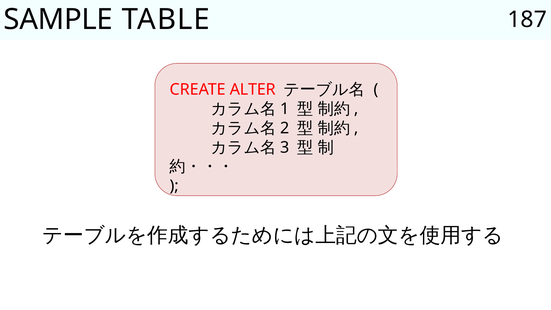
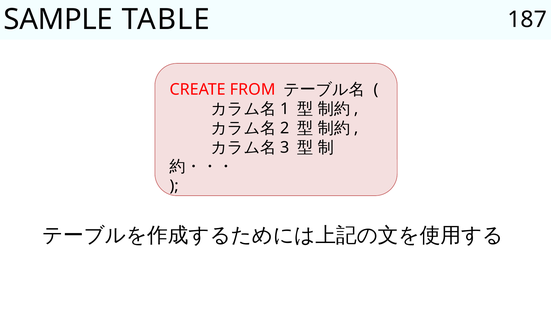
ALTER: ALTER -> FROM (253, 89)
